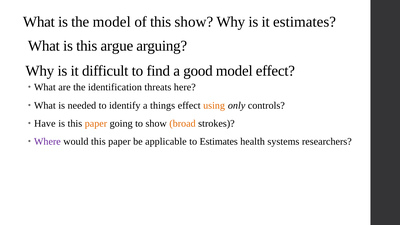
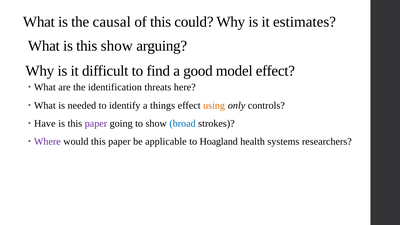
the model: model -> causal (112, 22)
this show: show -> could (194, 22)
this argue: argue -> show (117, 46)
paper colour: orange -> purple (96, 123)
broad colour: orange -> blue (183, 123)
to Estimates: Estimates -> Hoagland (219, 142)
